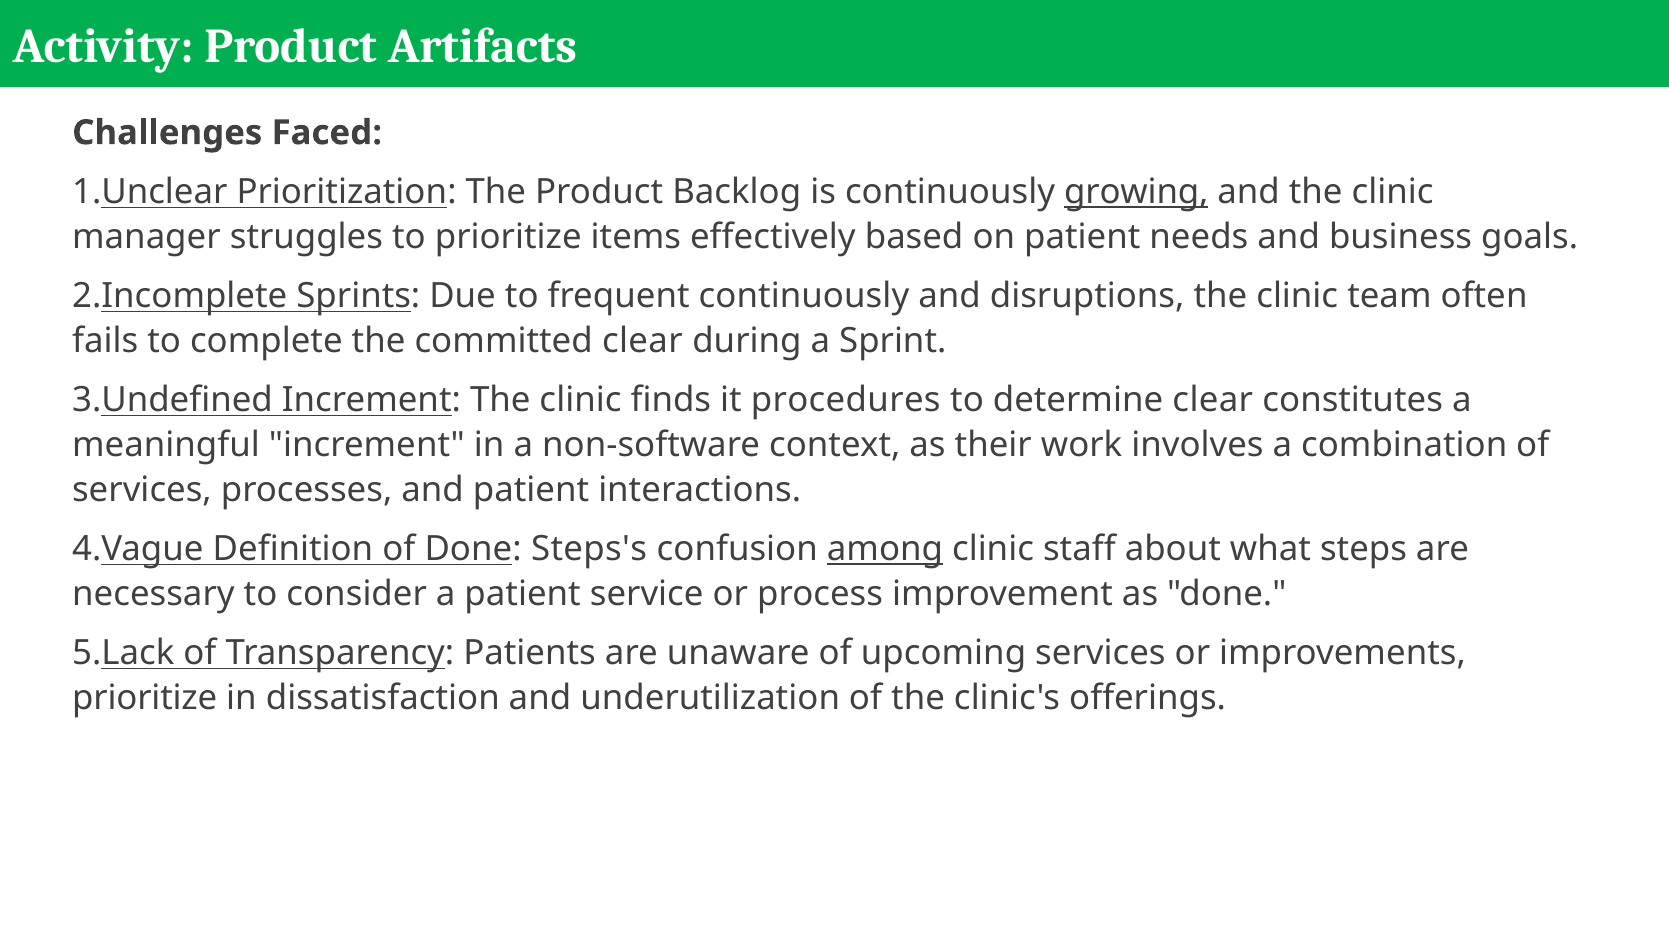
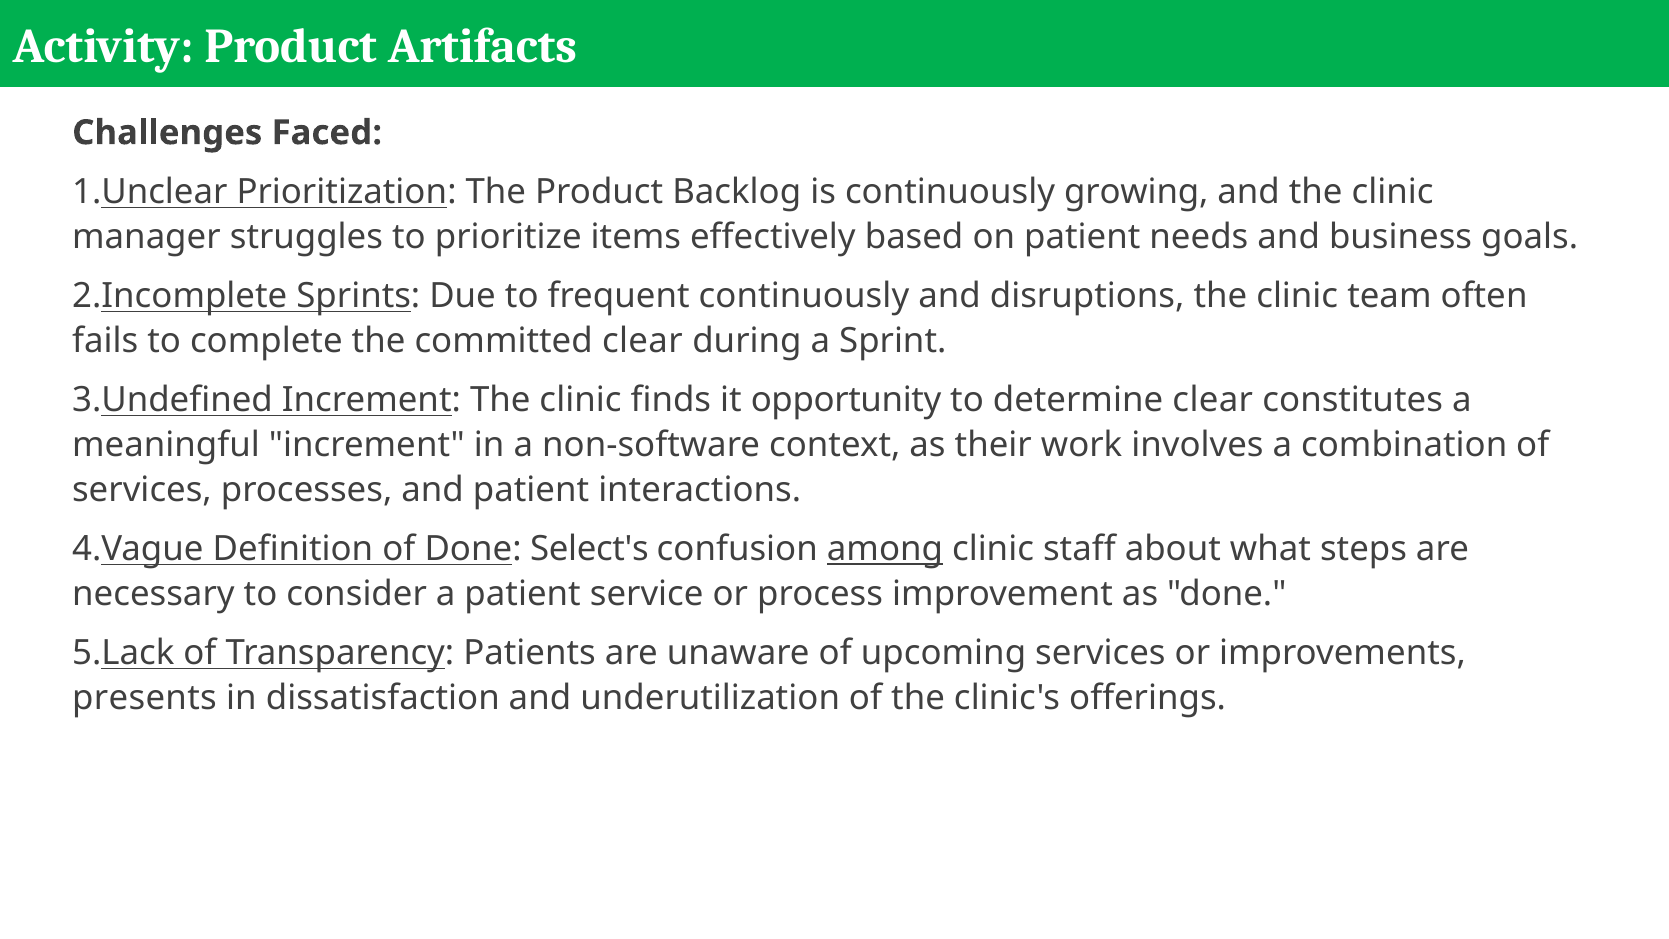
growing underline: present -> none (1136, 192)
procedures: procedures -> opportunity (846, 400)
Steps's: Steps's -> Select's (589, 549)
prioritize: prioritize -> presents (144, 698)
